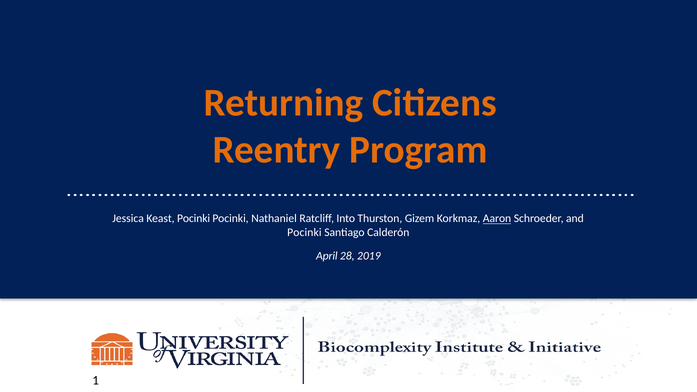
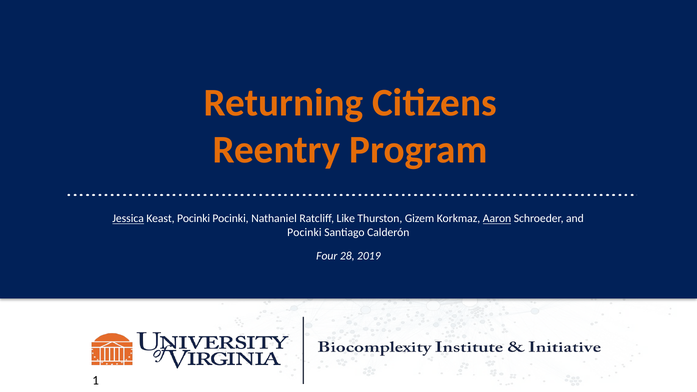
Jessica underline: none -> present (128, 219)
Into: Into -> Like (346, 219)
April: April -> Four (327, 256)
